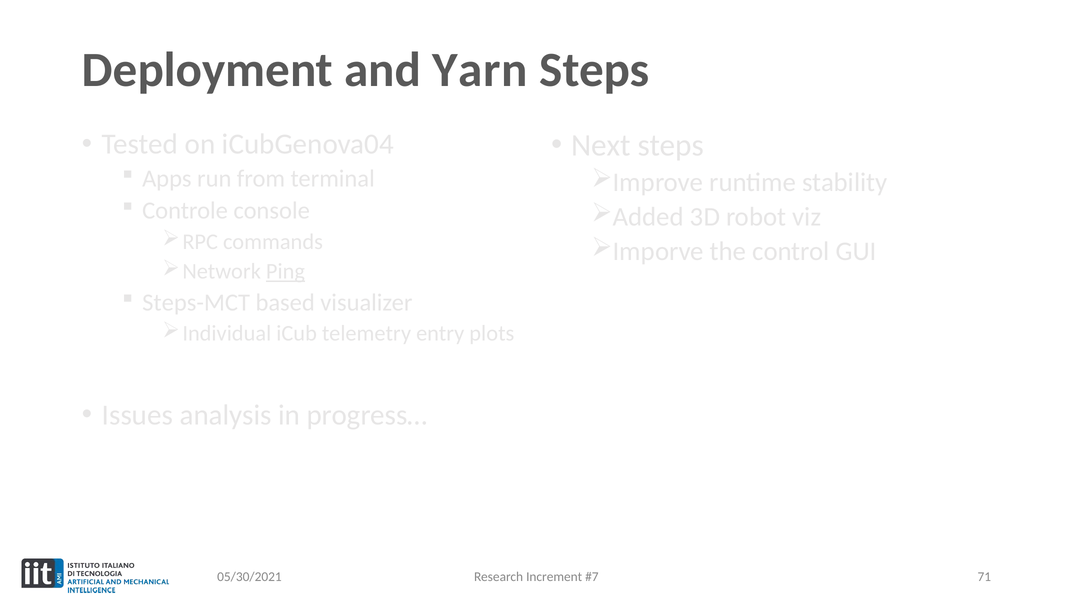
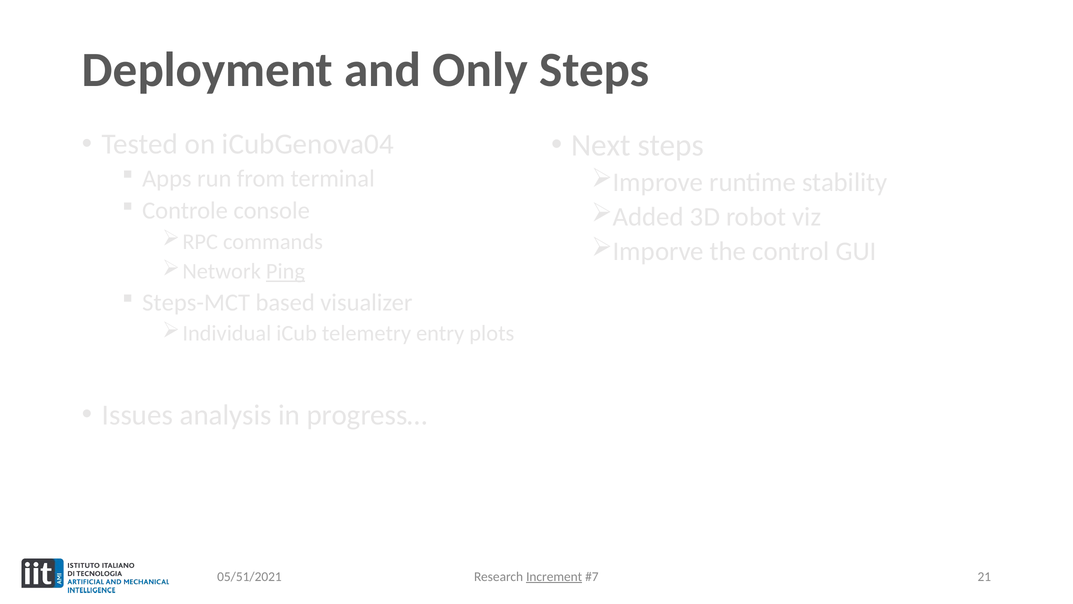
Yarn: Yarn -> Only (480, 70)
Increment underline: none -> present (554, 576)
71: 71 -> 21 (984, 576)
05/30/2021: 05/30/2021 -> 05/51/2021 (249, 576)
